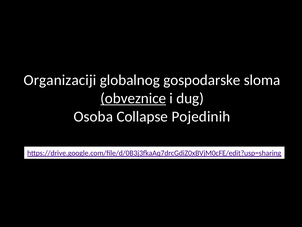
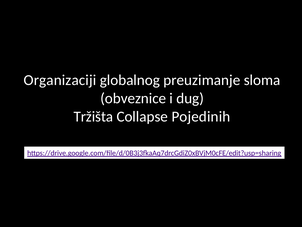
gospodarske: gospodarske -> preuzimanje (202, 80)
obveznice underline: present -> none (133, 98)
Osoba: Osoba -> Tržišta (93, 116)
